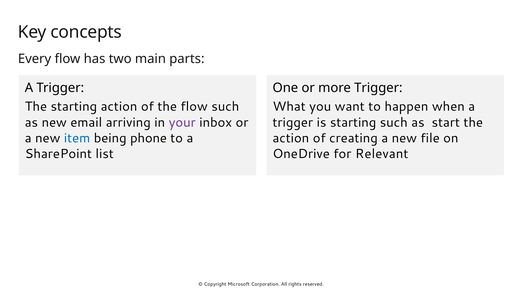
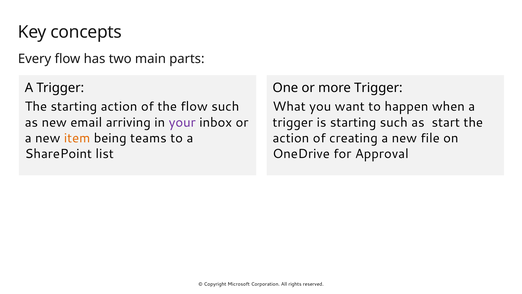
item colour: blue -> orange (77, 138)
phone: phone -> teams (148, 138)
Relevant: Relevant -> Approval (382, 154)
